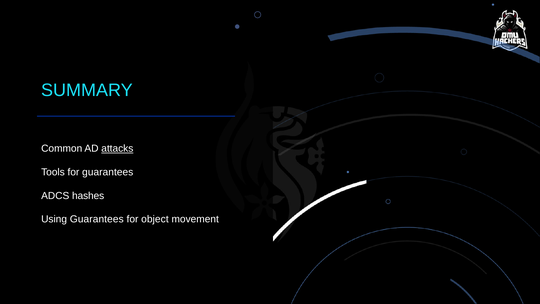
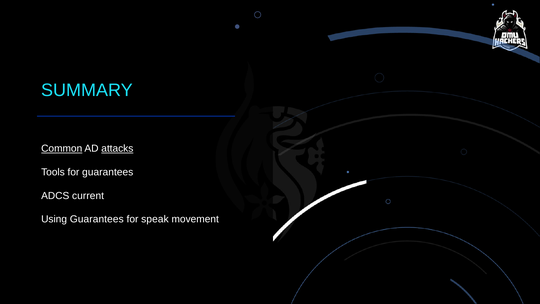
Common underline: none -> present (62, 148)
hashes: hashes -> current (88, 196)
object: object -> speak (155, 219)
